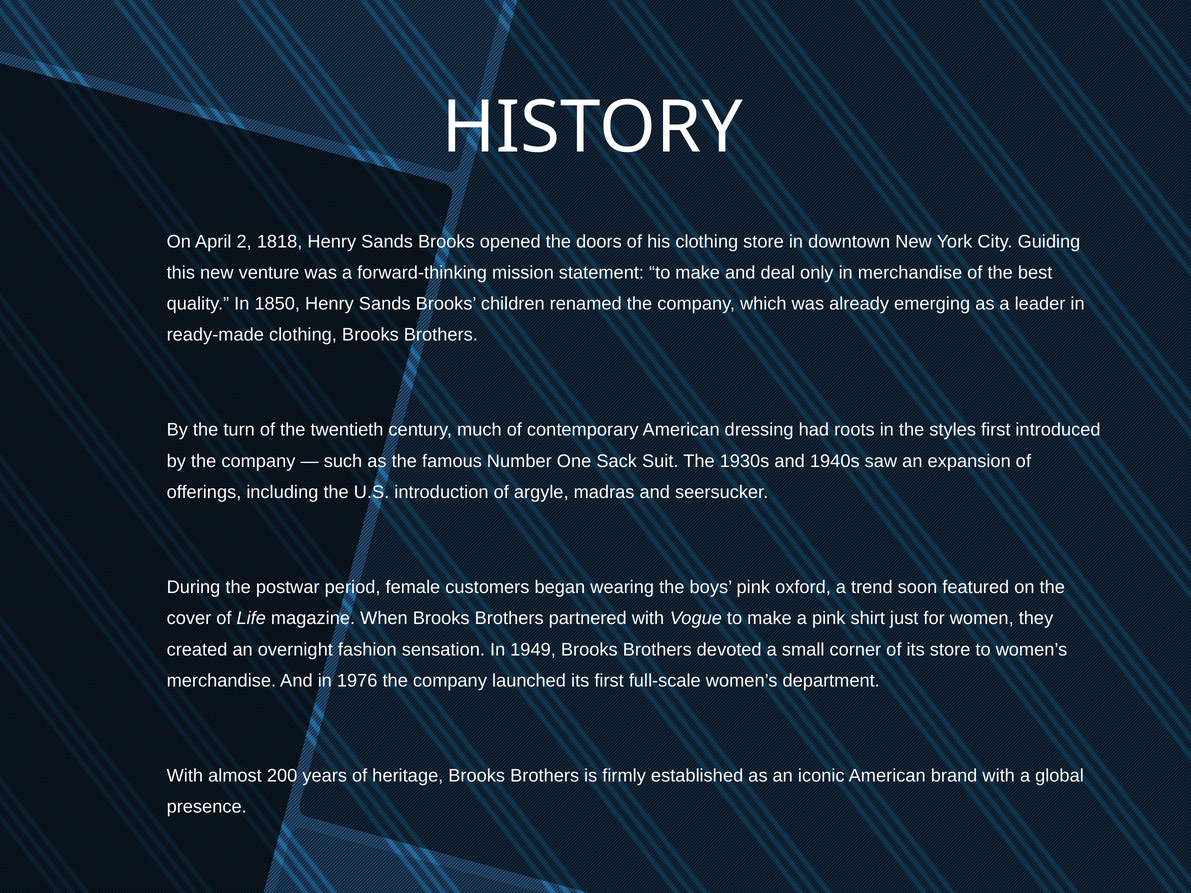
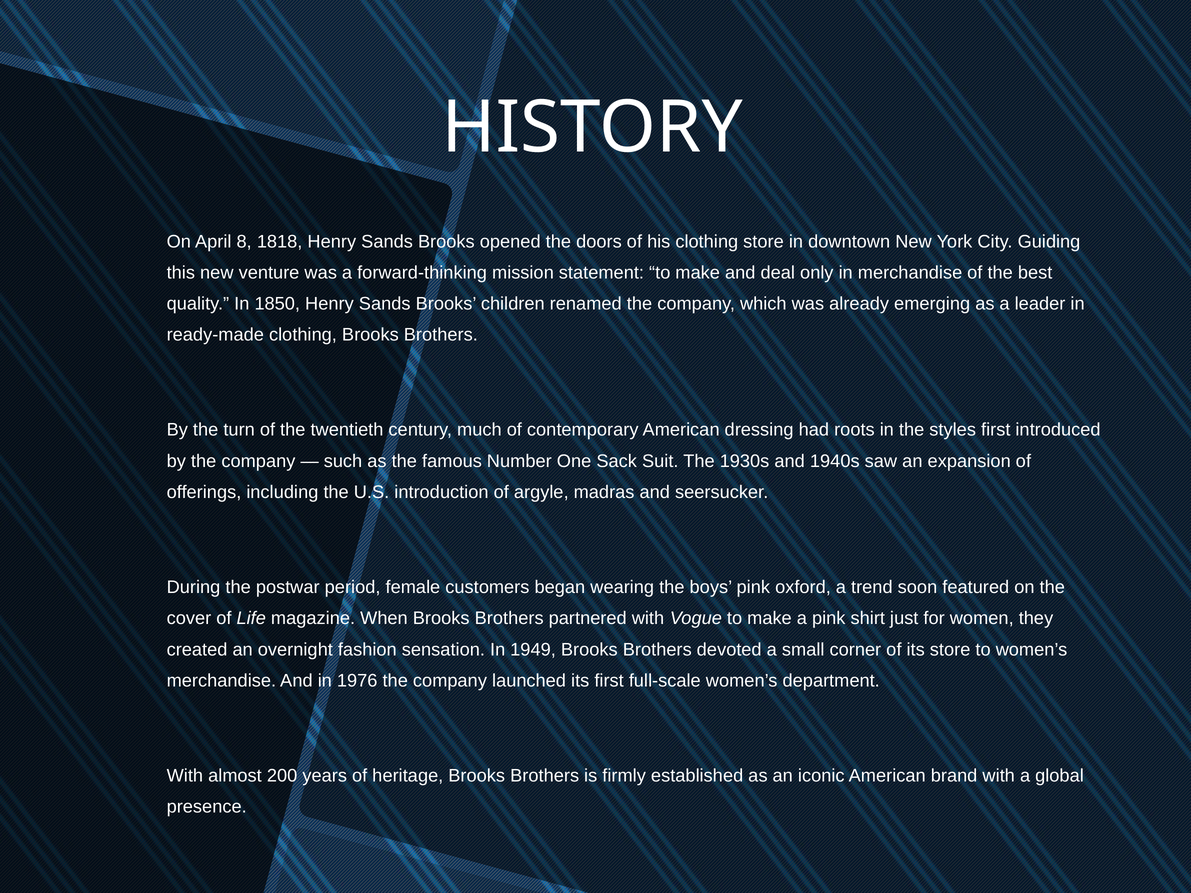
2: 2 -> 8 (244, 242)
